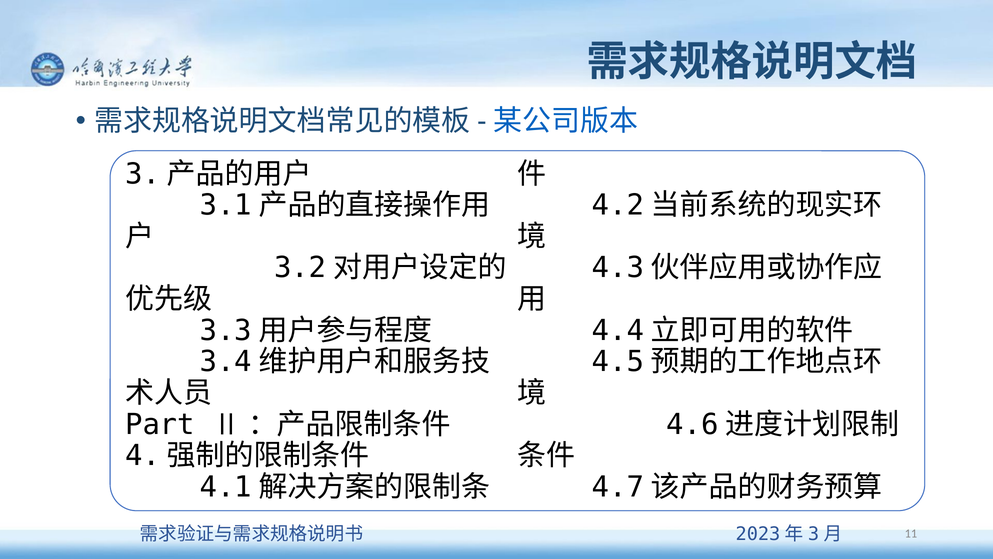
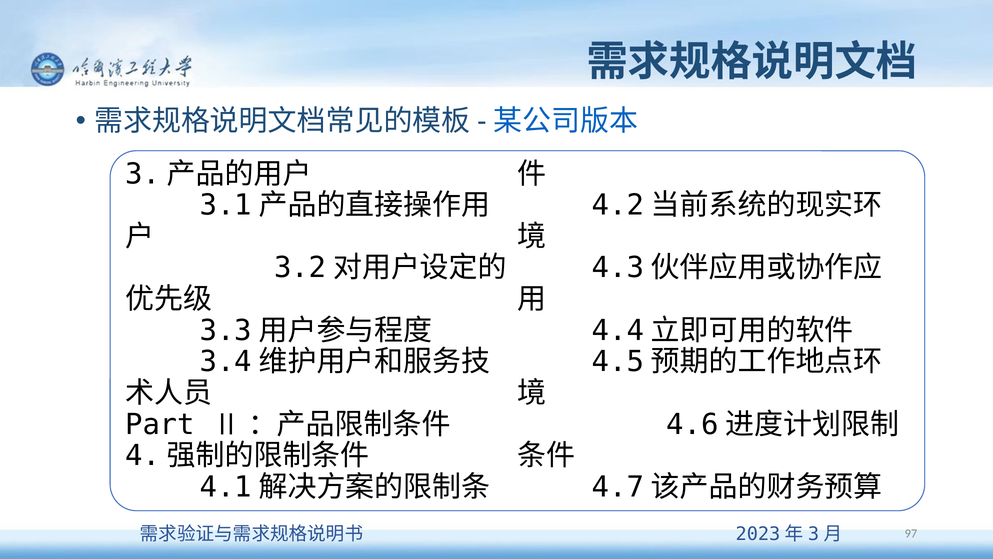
11: 11 -> 97 (911, 533)
